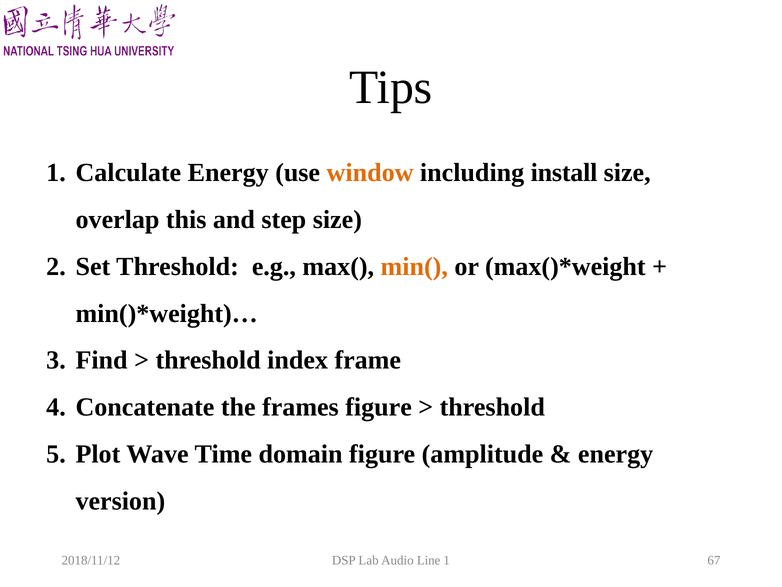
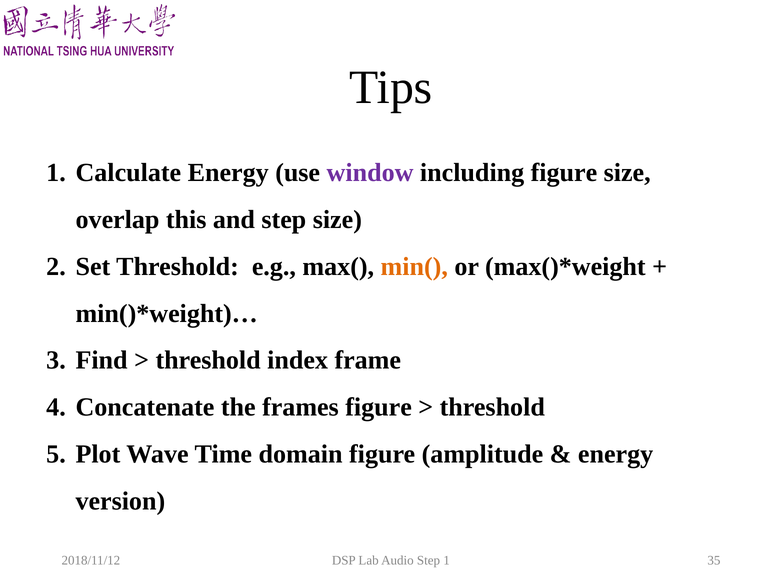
window colour: orange -> purple (370, 172)
including install: install -> figure (564, 172)
Audio Line: Line -> Step (429, 560)
67: 67 -> 35 (714, 560)
